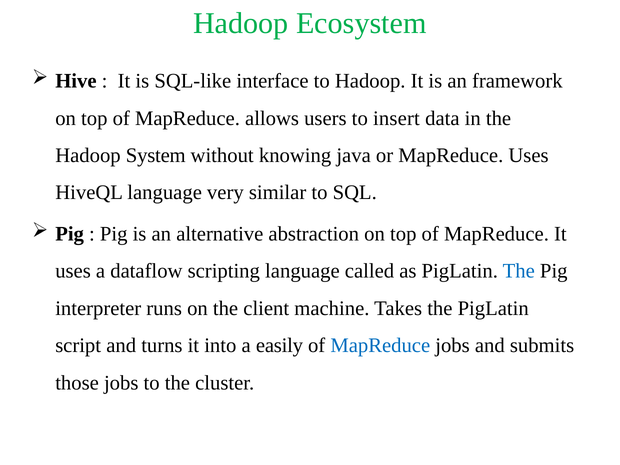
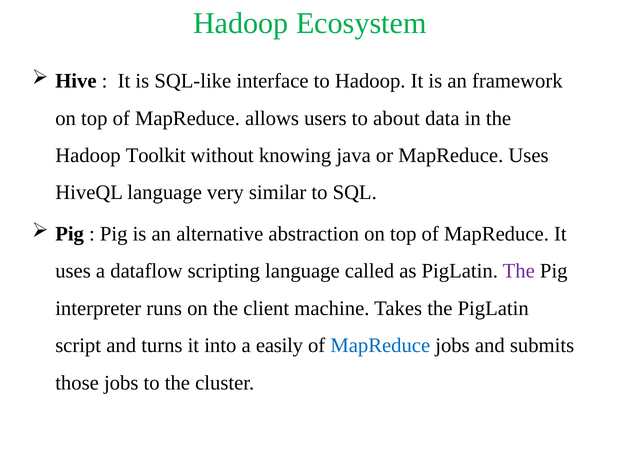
insert: insert -> about (396, 118)
System: System -> Toolkit (156, 155)
The colour: blue -> purple (519, 271)
